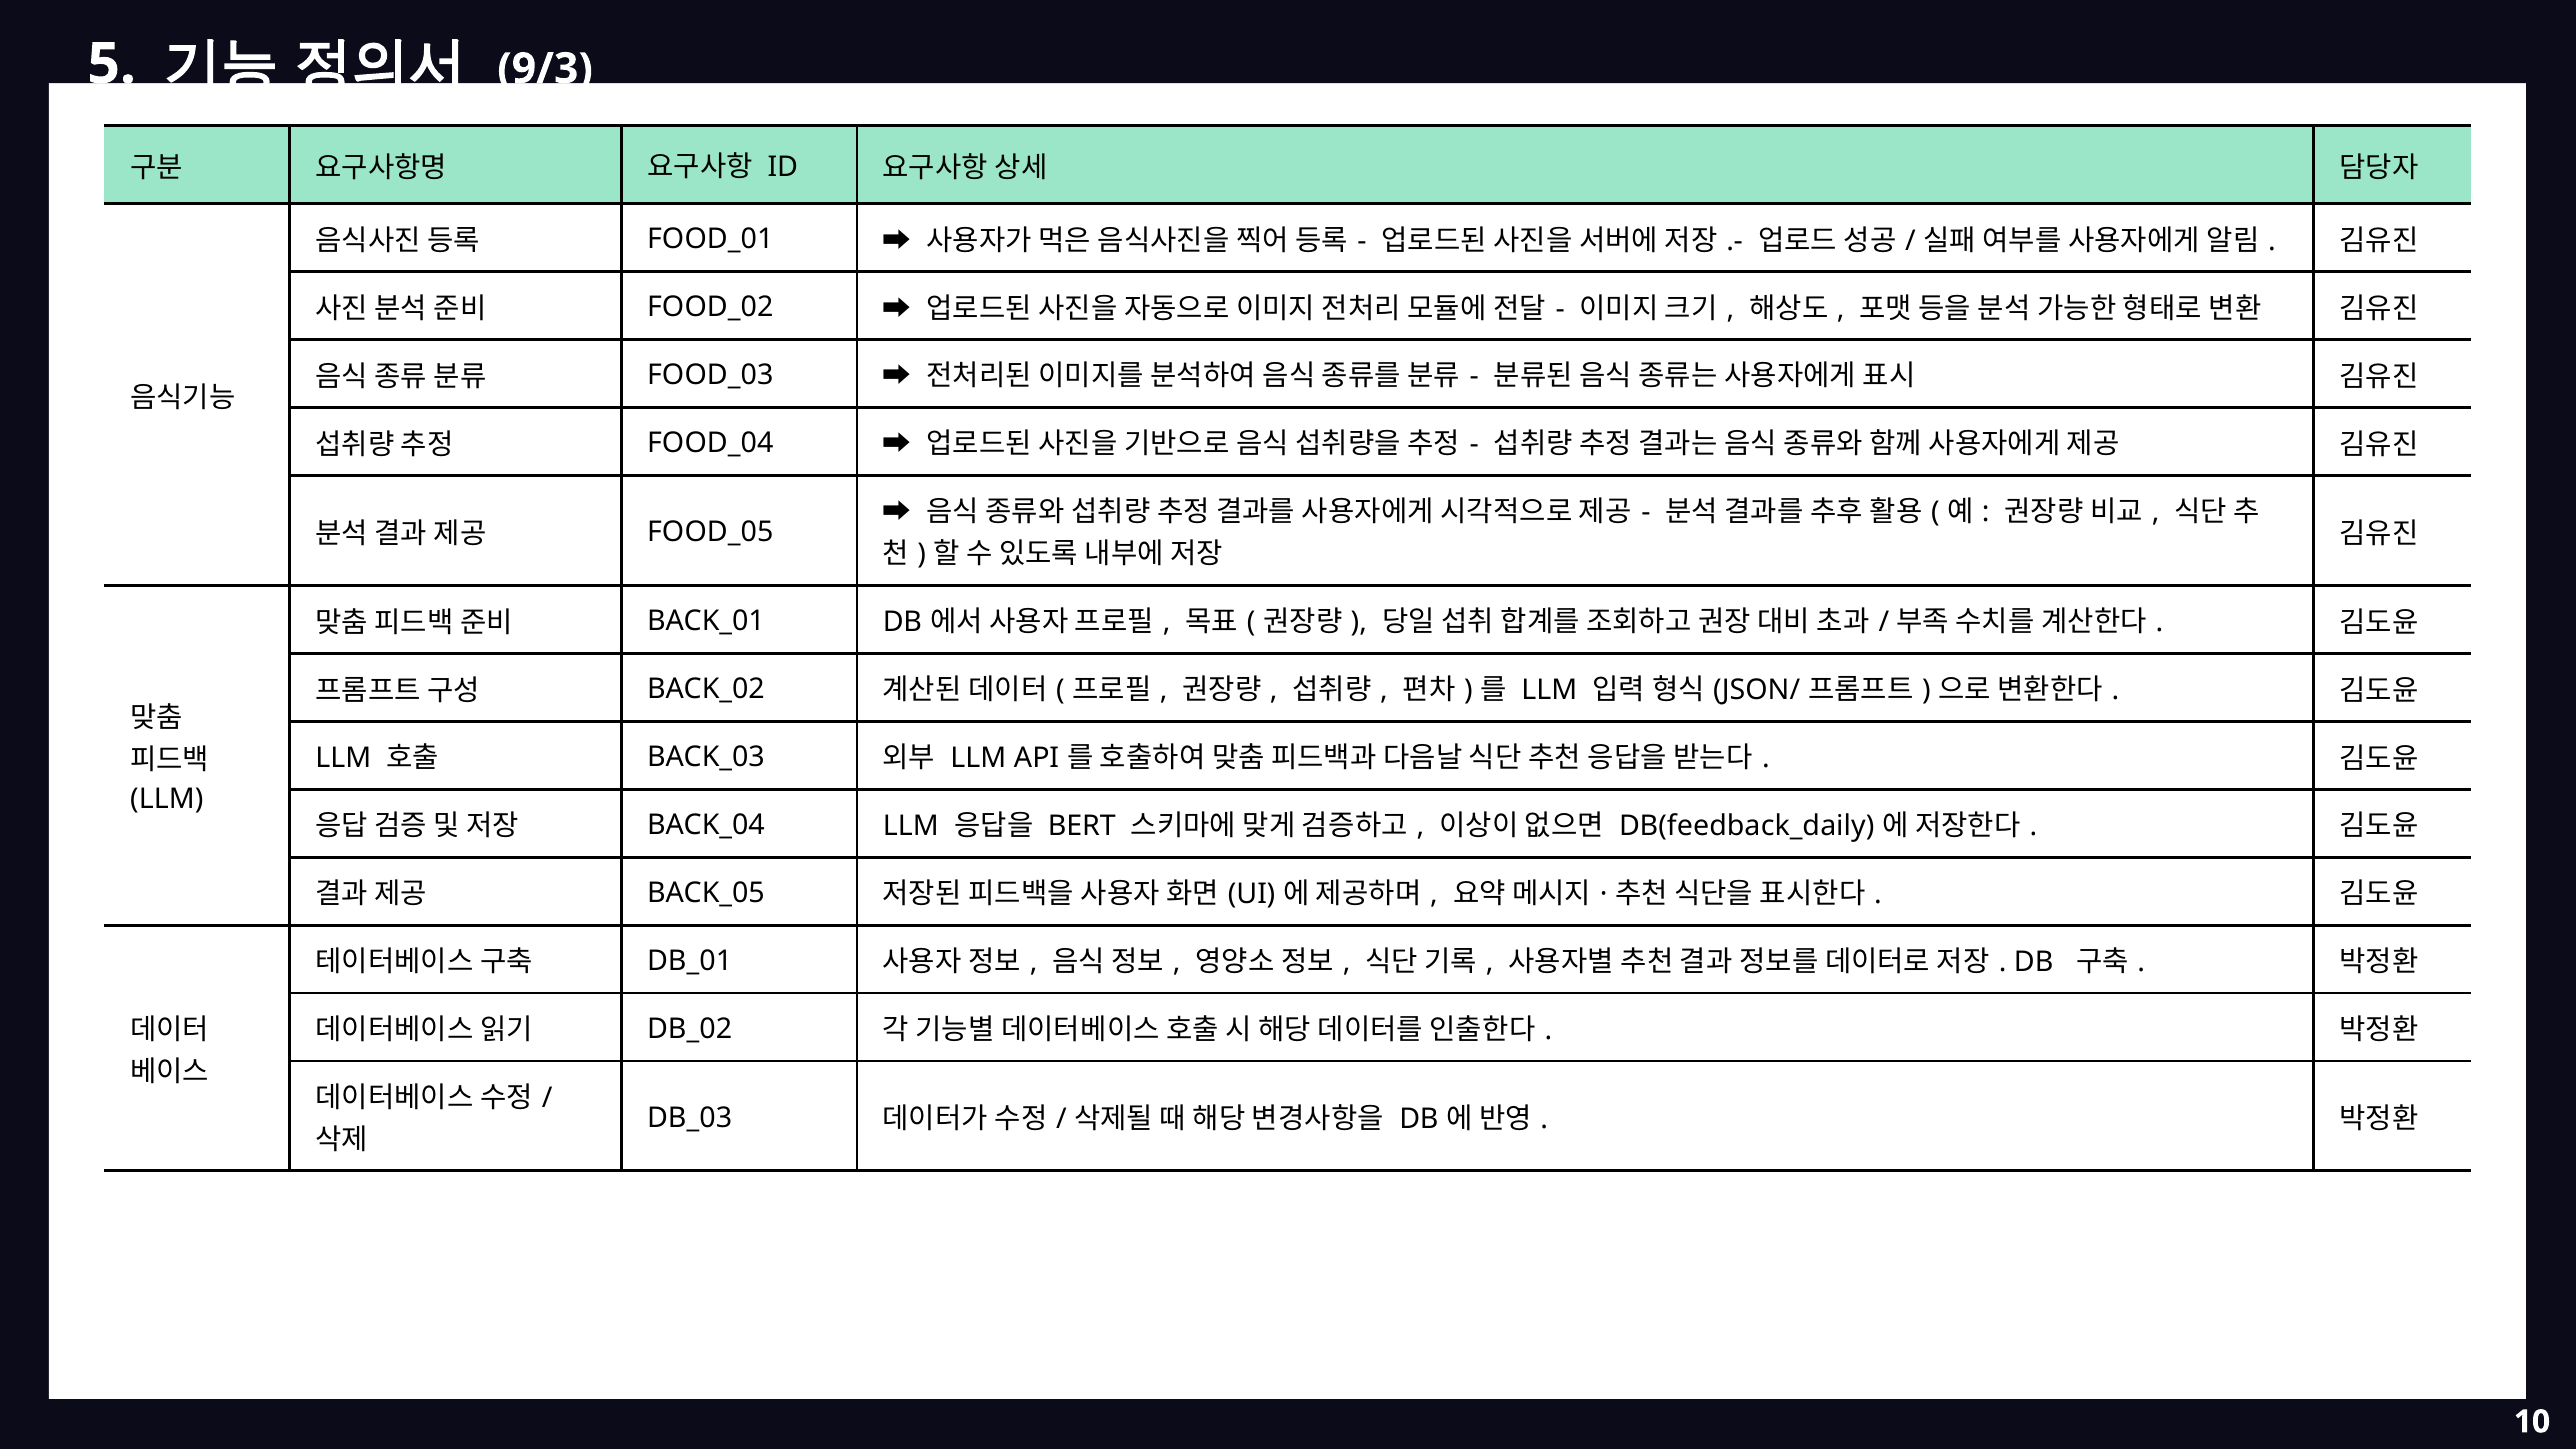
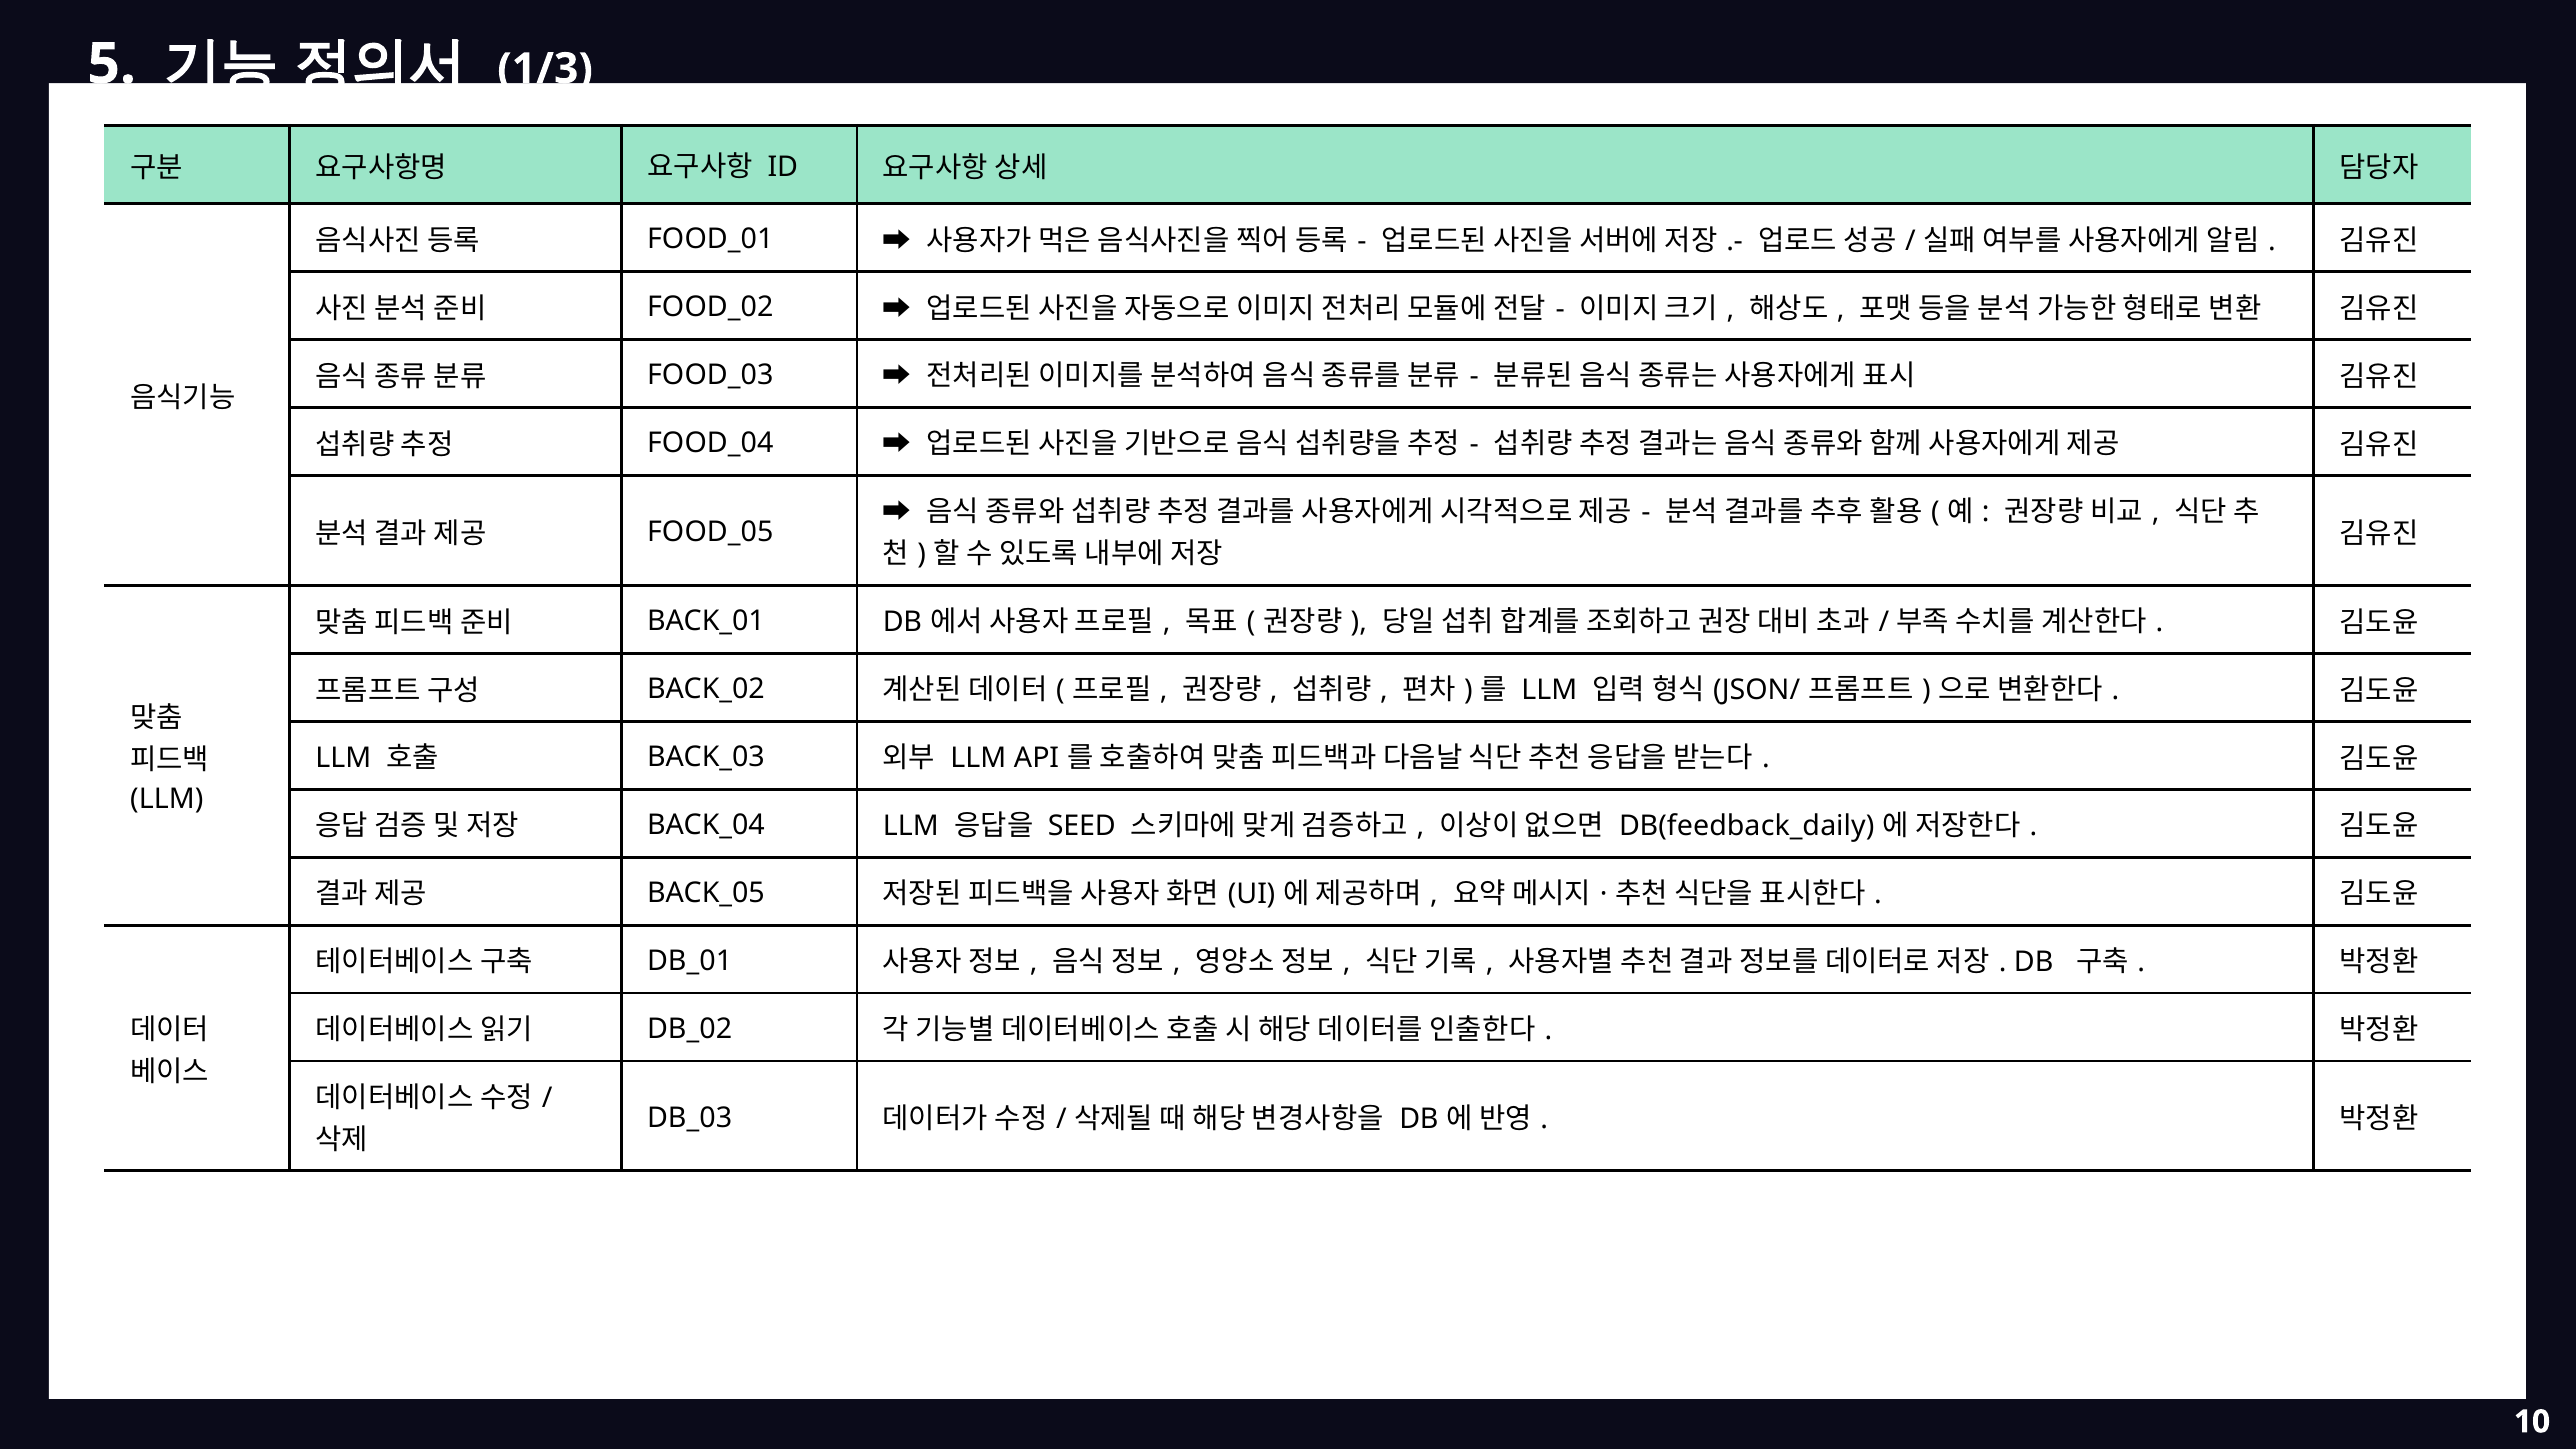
9/3: 9/3 -> 1/3 (545, 69)
BERT: BERT -> SEED (1082, 826)
